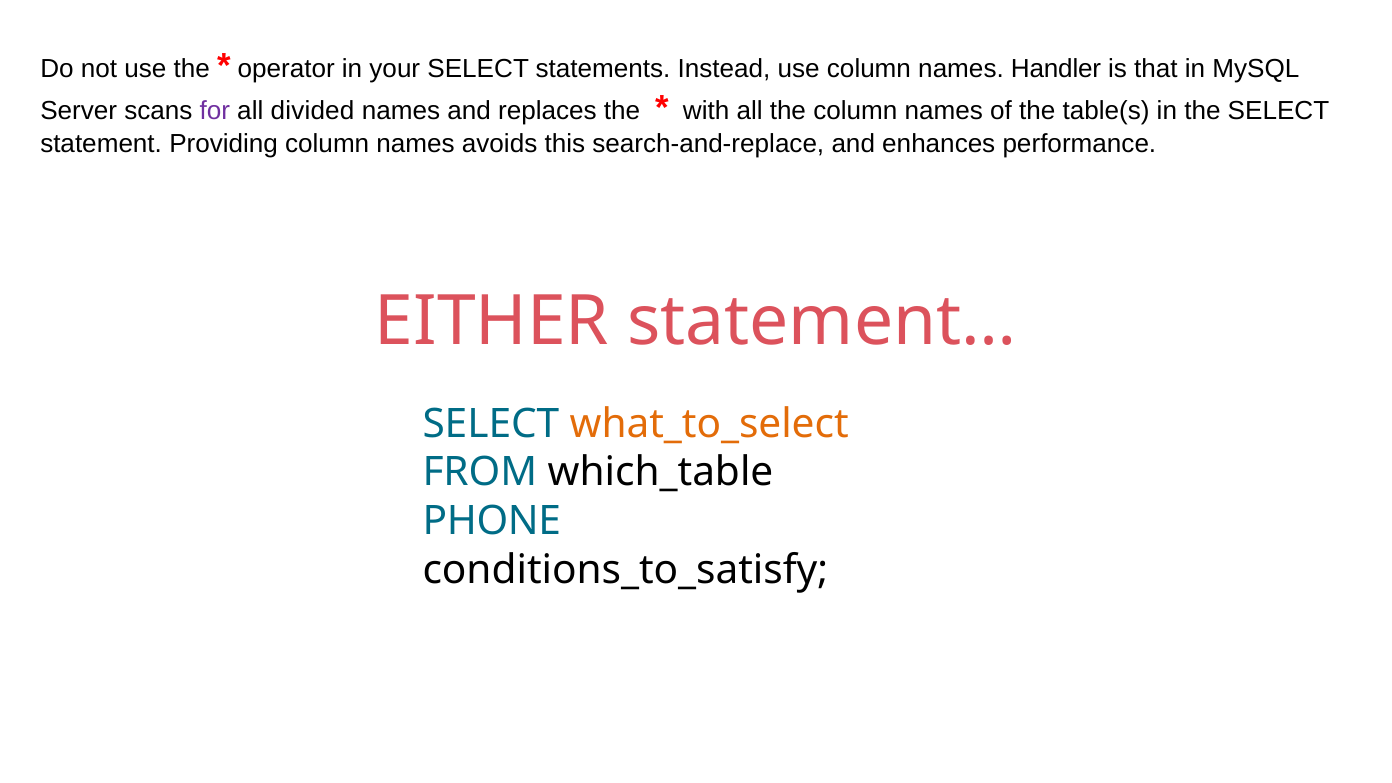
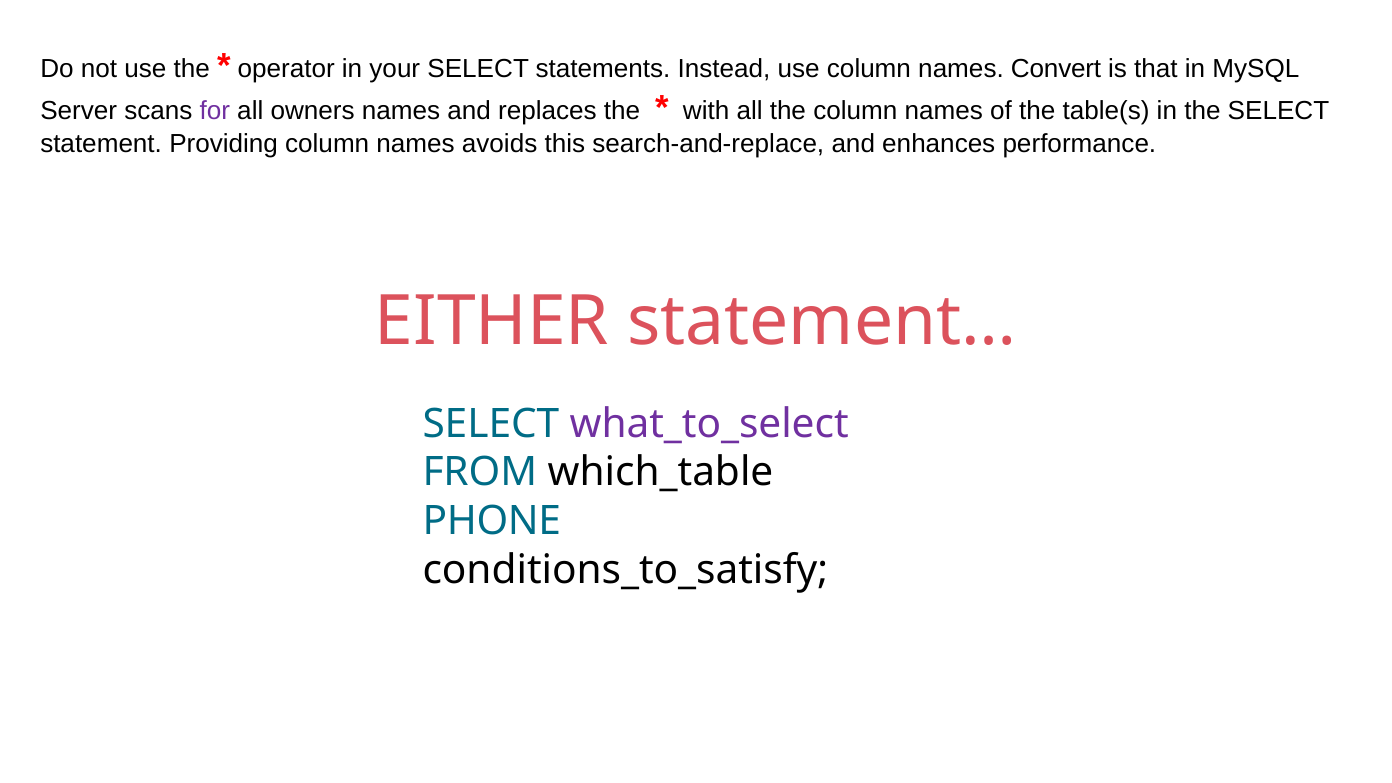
Handler: Handler -> Convert (1056, 69)
divided: divided -> owners (313, 111)
what_to_select colour: orange -> purple (709, 424)
